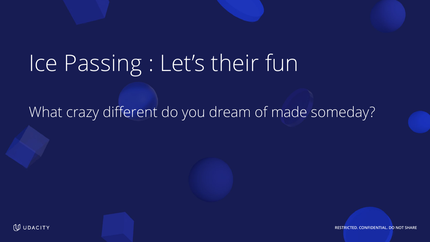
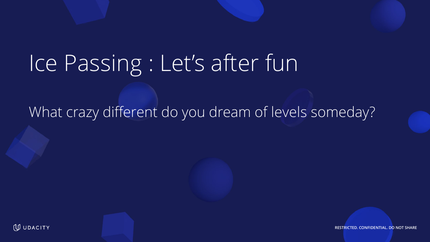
their: their -> after (235, 64)
made: made -> levels (289, 112)
